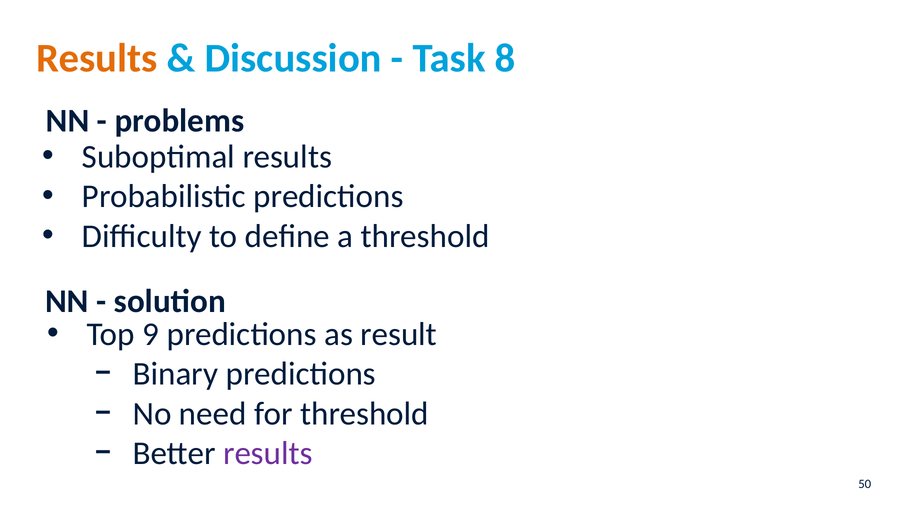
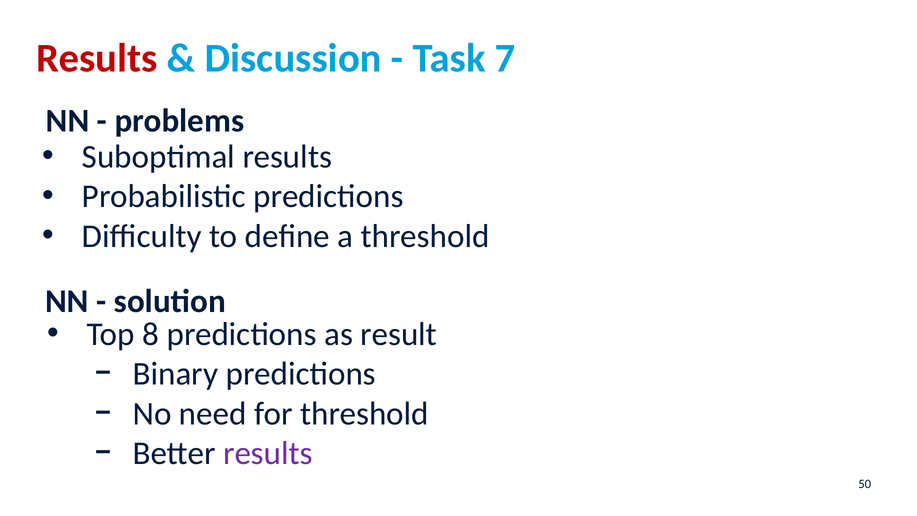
Results colour: orange -> red (97, 59)
8: 8 -> 7 (505, 59)
9: 9 -> 8 (151, 334)
